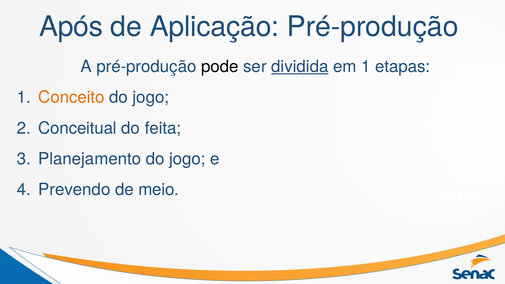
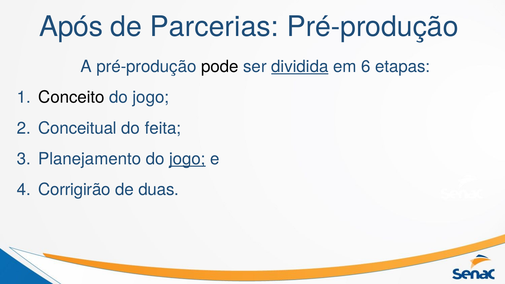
Aplicação: Aplicação -> Parcerias (214, 27)
em 1: 1 -> 6 (366, 67)
Conceito colour: orange -> black (71, 97)
jogo underline: none -> present (187, 159)
Prevendo: Prevendo -> Corrigirão (74, 190)
meio: meio -> duas (159, 190)
